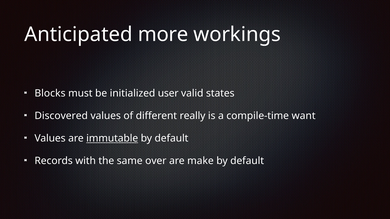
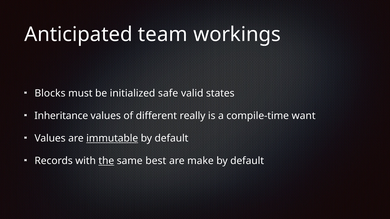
more: more -> team (163, 35)
user: user -> safe (168, 94)
Discovered: Discovered -> Inheritance (61, 116)
the underline: none -> present (106, 161)
over: over -> best (156, 161)
